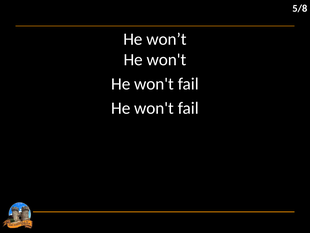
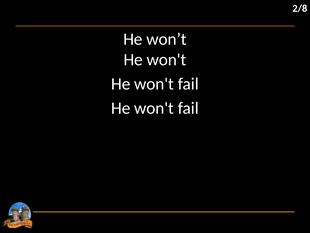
5/8: 5/8 -> 2/8 (300, 8)
